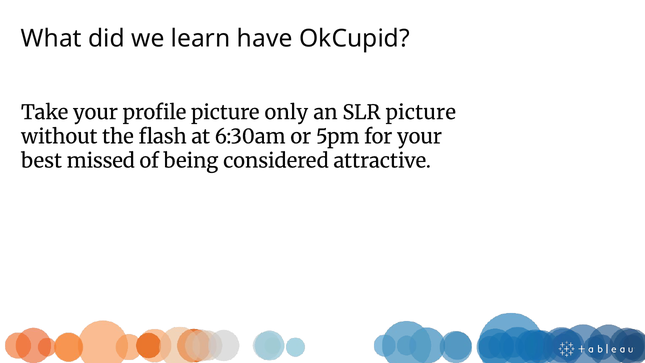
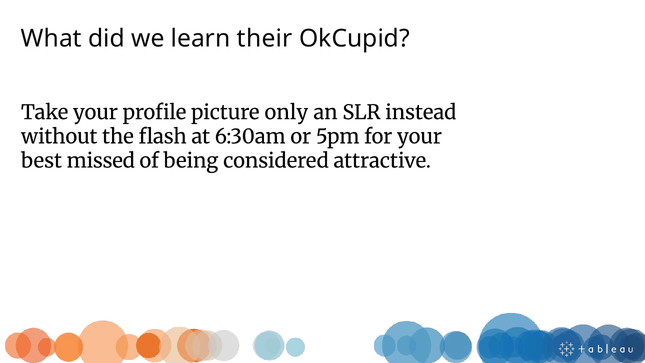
have: have -> their (265, 39)
SLR picture: picture -> instead (421, 112)
